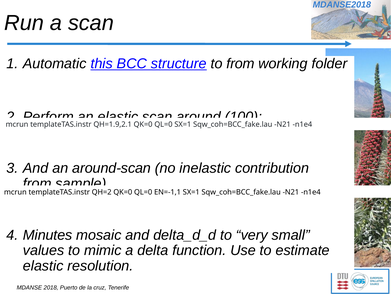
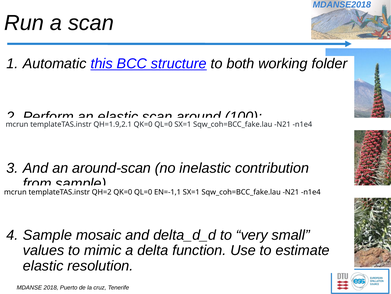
to from: from -> both (240, 64)
Minutes: Minutes -> Sample (47, 235)
